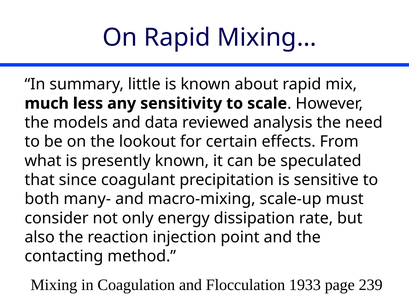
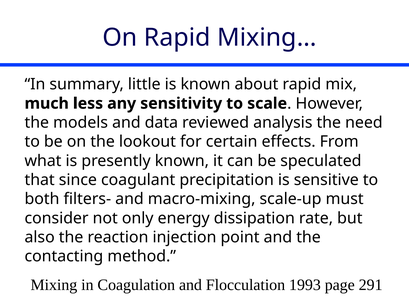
many-: many- -> filters- (87, 199)
1933: 1933 -> 1993 (305, 285)
239: 239 -> 291 (371, 285)
